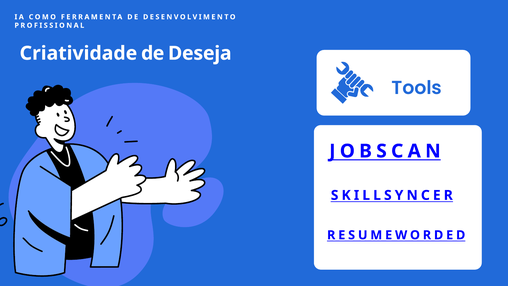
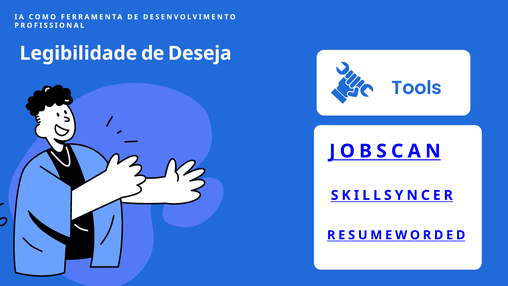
Criatividade: Criatividade -> Legibilidade (78, 53)
